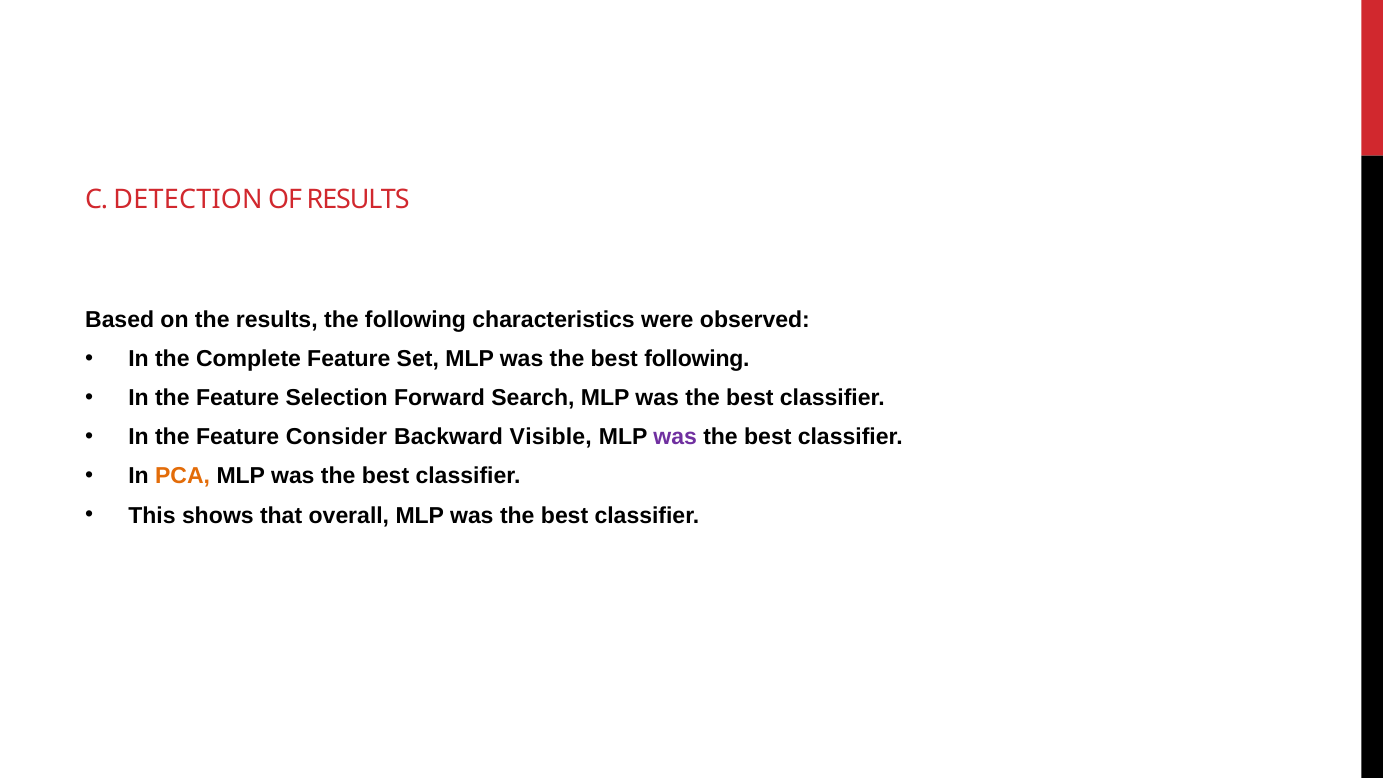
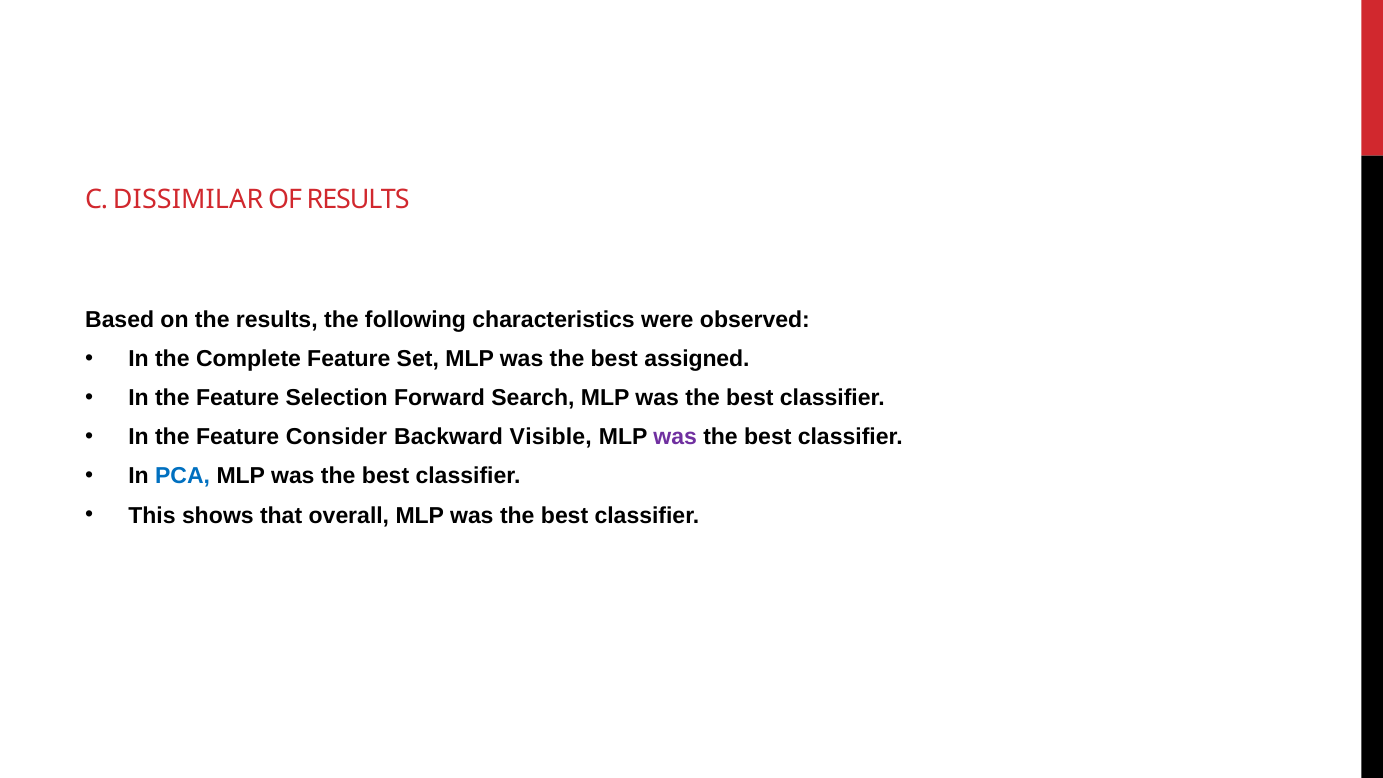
DETECTION: DETECTION -> DISSIMILAR (188, 200)
best following: following -> assigned (697, 359)
PCA colour: orange -> blue (183, 476)
